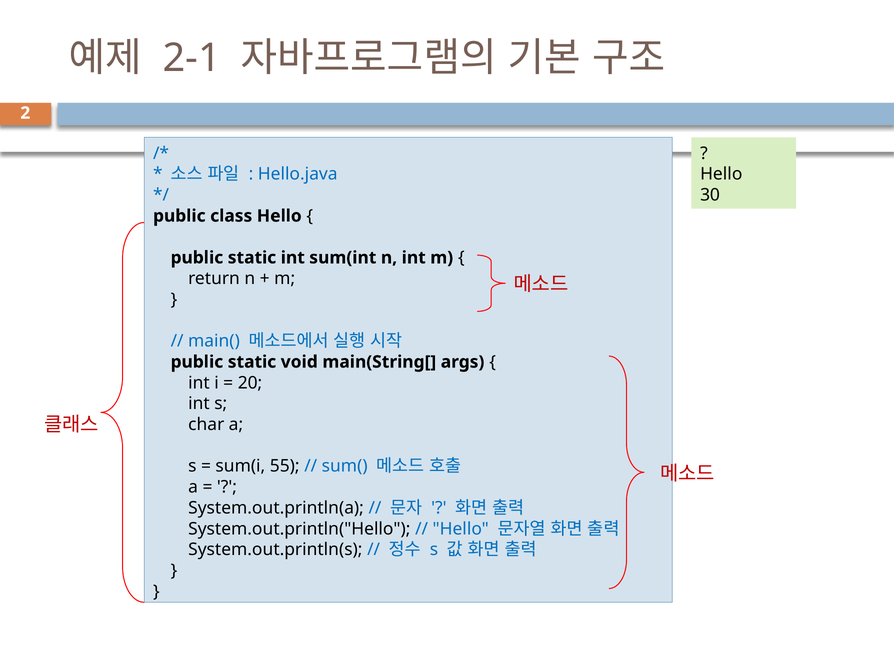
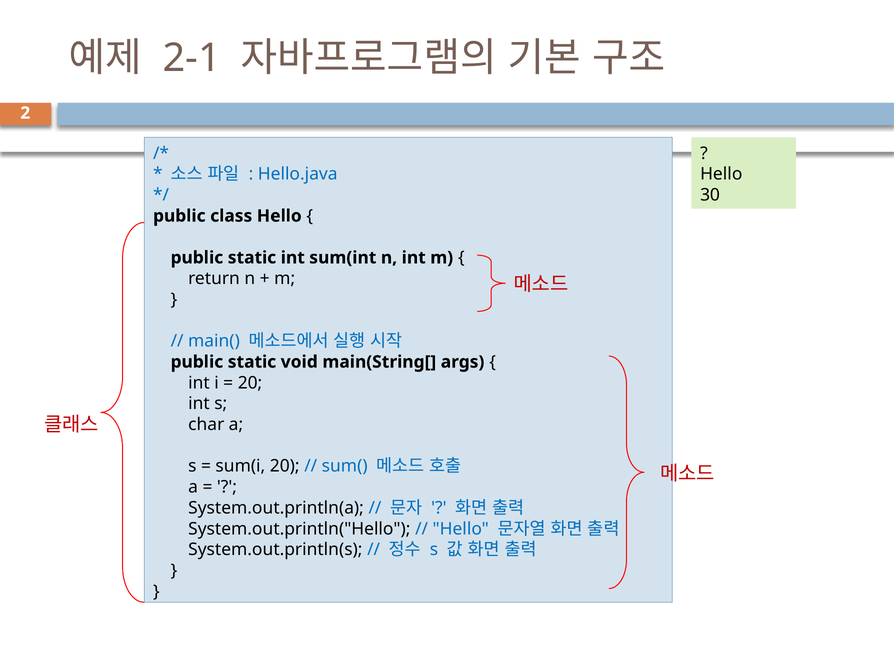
sum(i 55: 55 -> 20 (285, 467)
